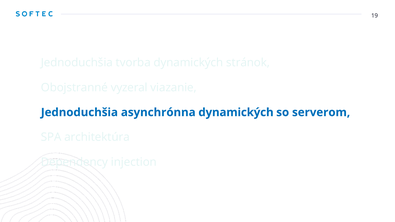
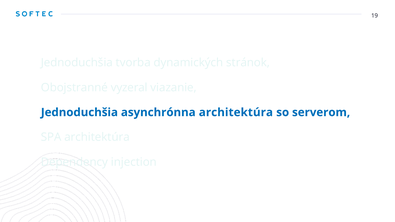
asynchrónna dynamických: dynamických -> architektúra (236, 112)
